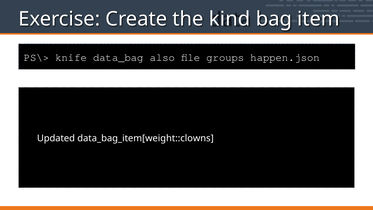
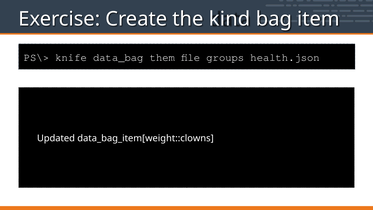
also: also -> them (162, 57)
happen.json: happen.json -> health.json (285, 57)
